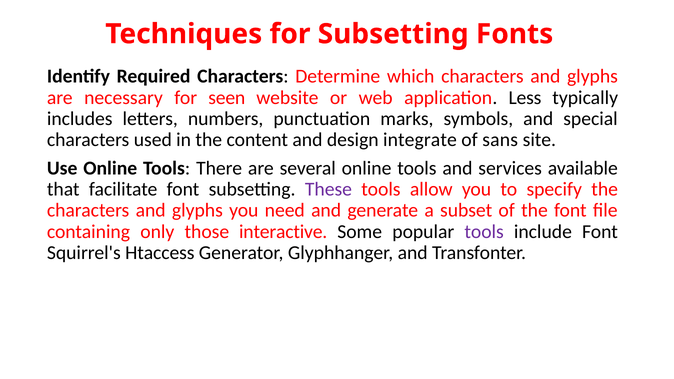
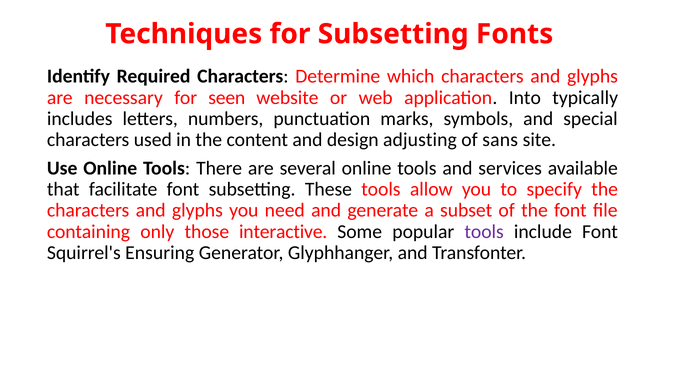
Less: Less -> Into (525, 98)
integrate: integrate -> adjusting (420, 140)
These colour: purple -> black (328, 189)
Htaccess: Htaccess -> Ensuring (160, 253)
